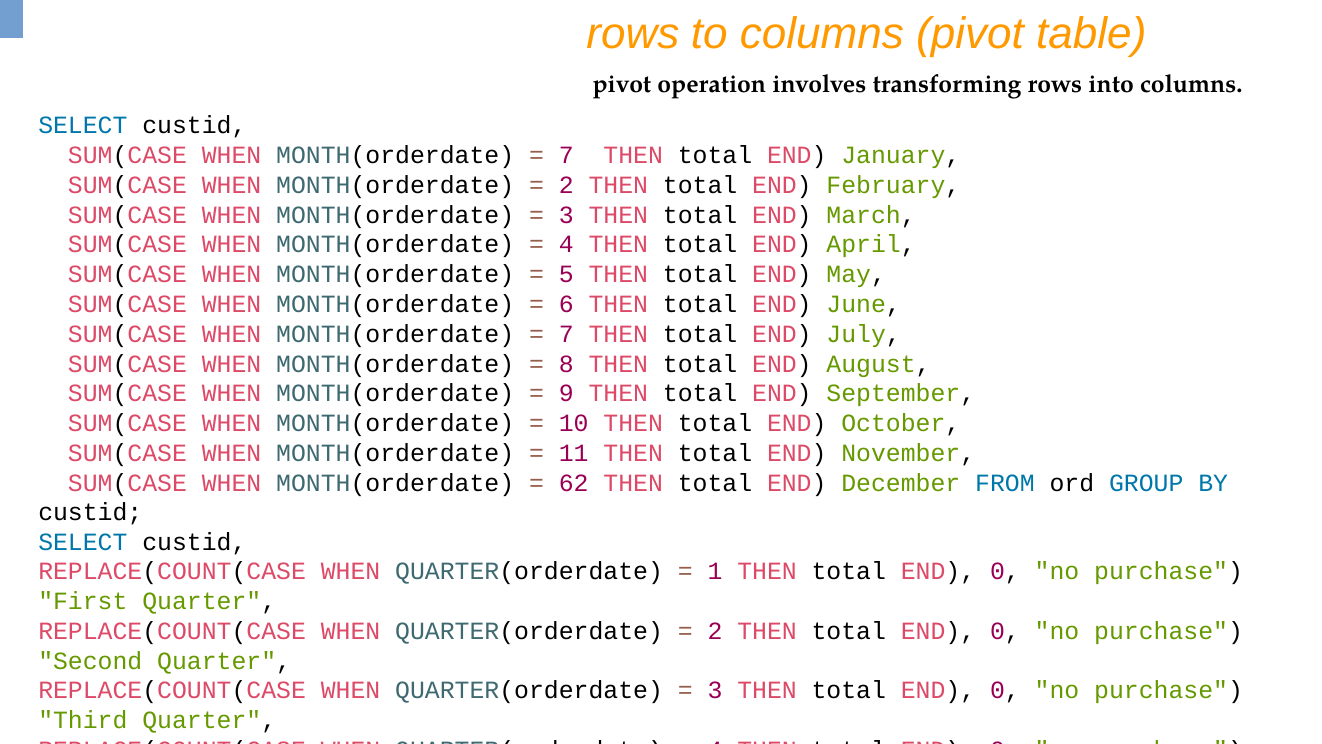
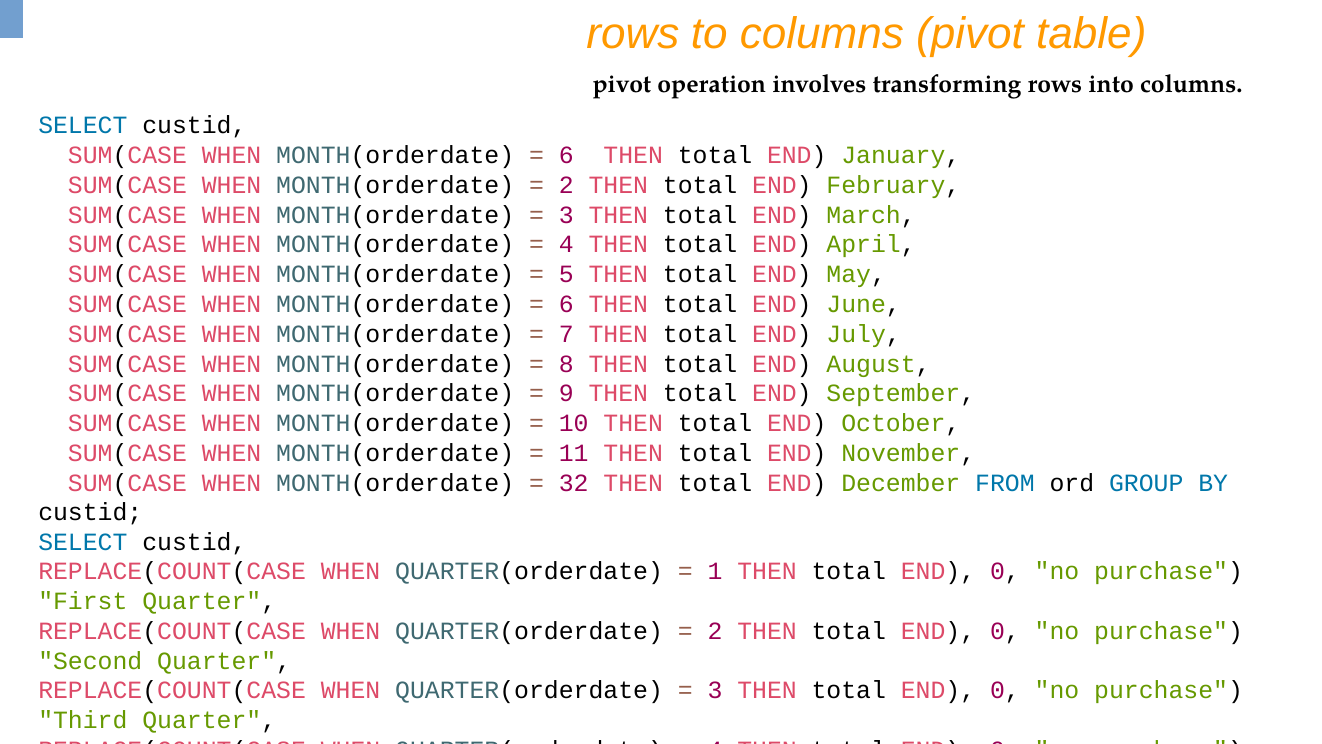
7: 7 -> 6 (566, 155)
62: 62 -> 32 (574, 483)
